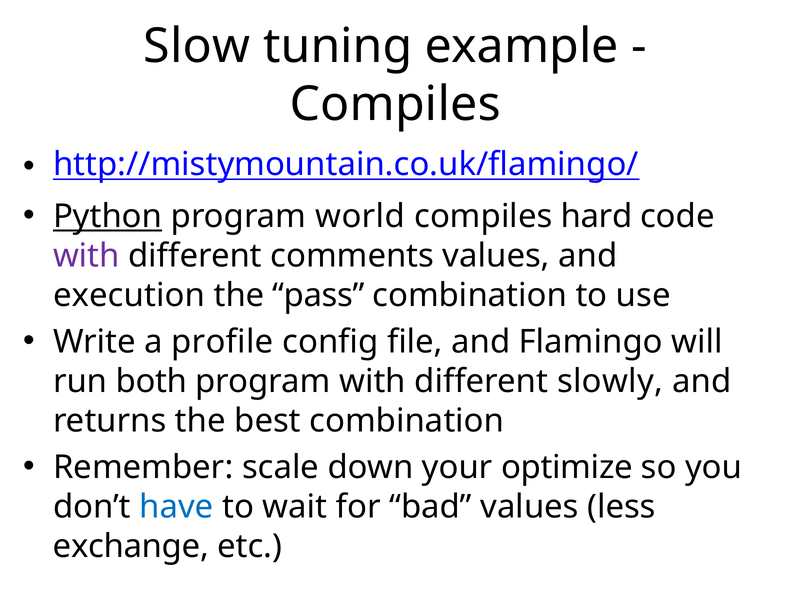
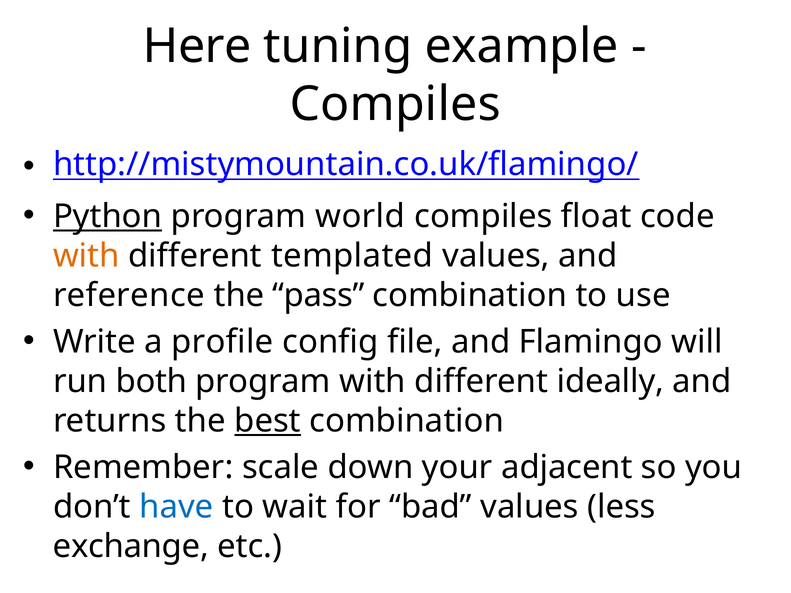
Slow: Slow -> Here (197, 46)
hard: hard -> float (596, 216)
with colour: purple -> orange (86, 256)
comments: comments -> templated (352, 256)
execution: execution -> reference (129, 295)
slowly: slowly -> ideally (610, 381)
best underline: none -> present (268, 421)
optimize: optimize -> adjacent (567, 468)
